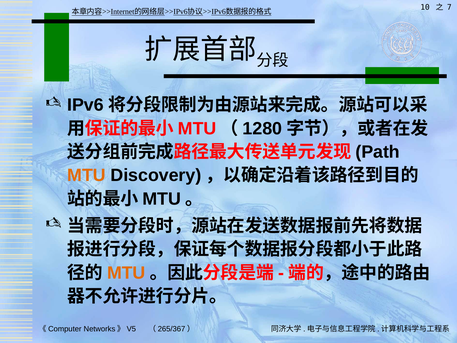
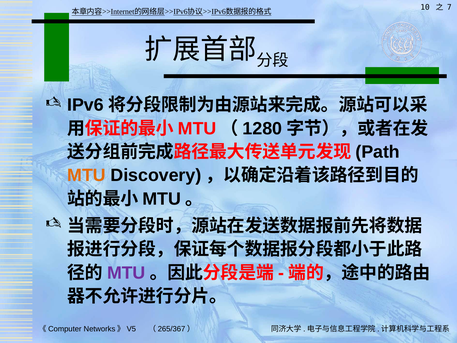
MTU colour: orange -> purple (126, 273)
